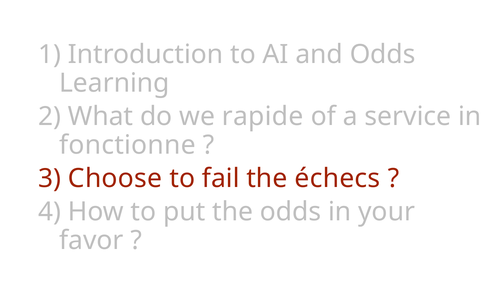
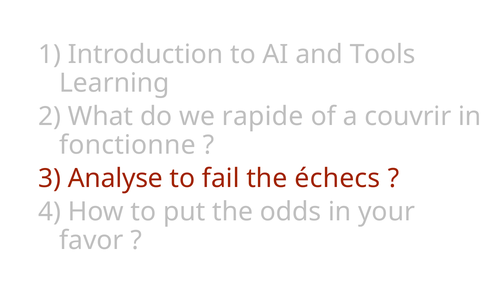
and Odds: Odds -> Tools (383, 54)
service: service -> couvrir (408, 116)
Choose: Choose -> Analyse (115, 178)
